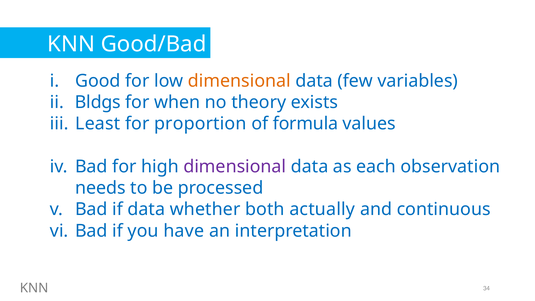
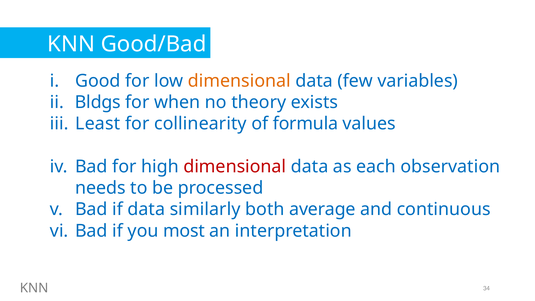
proportion: proportion -> collinearity (200, 124)
dimensional colour: purple -> red (235, 167)
whether: whether -> similarly (205, 209)
actually: actually -> average (322, 209)
have: have -> most (184, 231)
